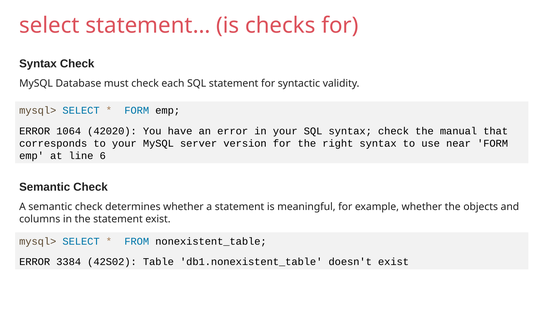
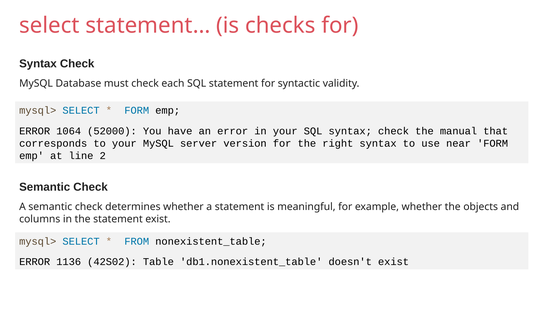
42020: 42020 -> 52000 (112, 131)
6: 6 -> 2 (103, 156)
3384: 3384 -> 1136 (69, 262)
